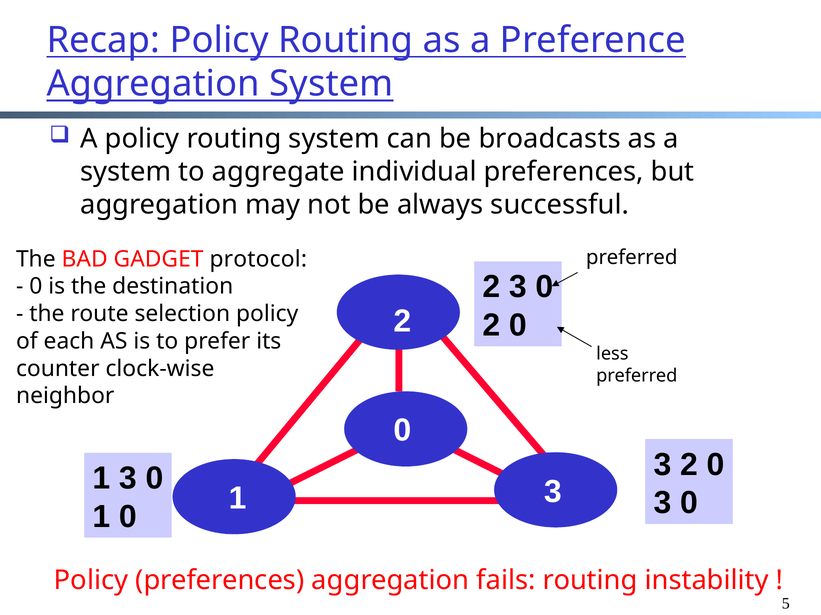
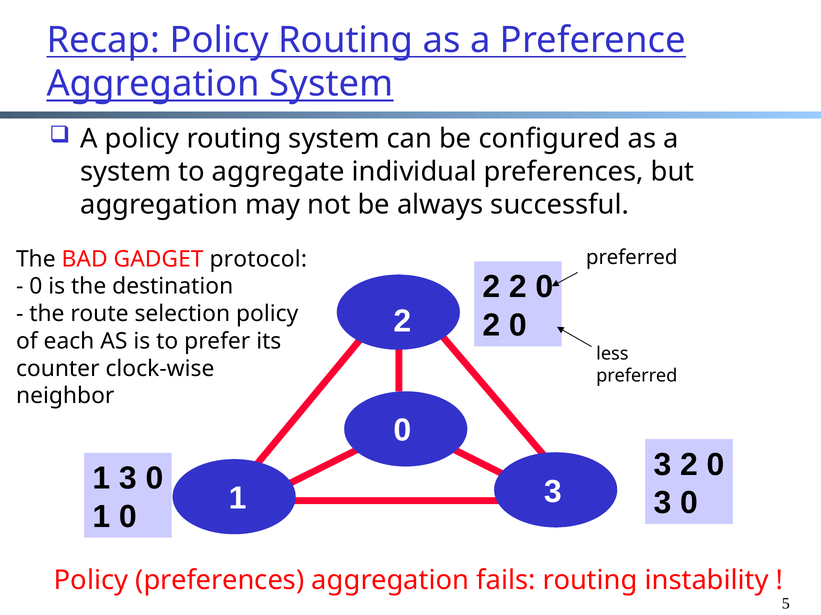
broadcasts: broadcasts -> configured (550, 139)
2 3: 3 -> 2 (518, 287)
